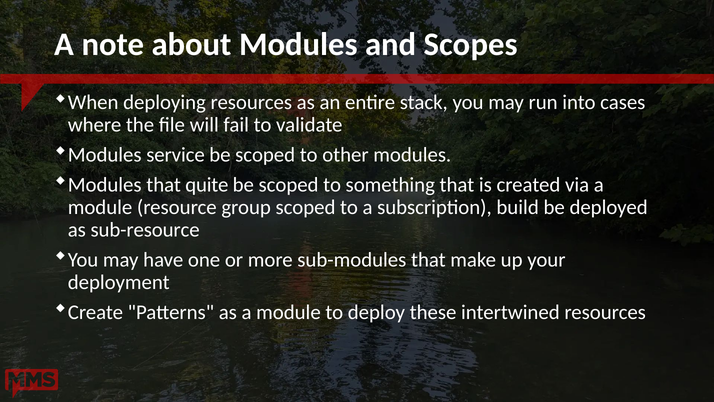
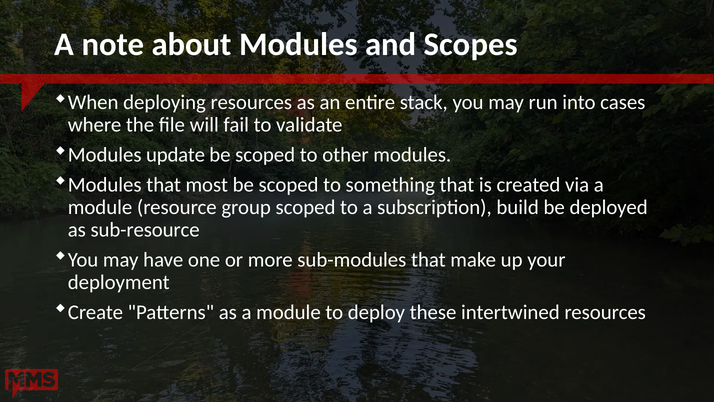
service: service -> update (176, 155)
quite: quite -> most (207, 184)
